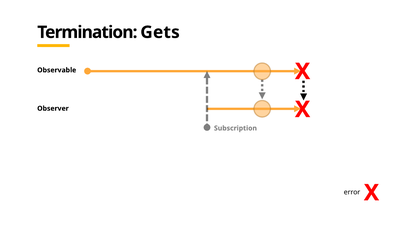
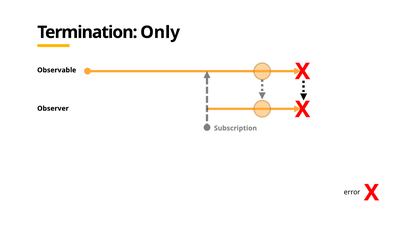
Gets: Gets -> Only (160, 32)
